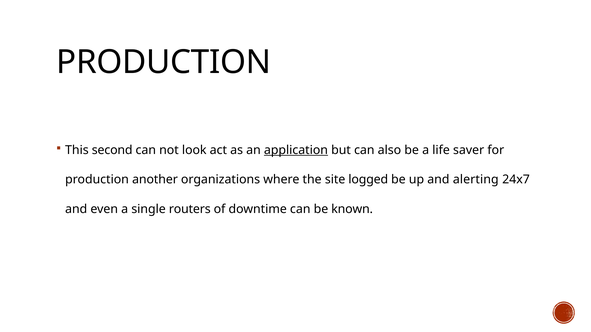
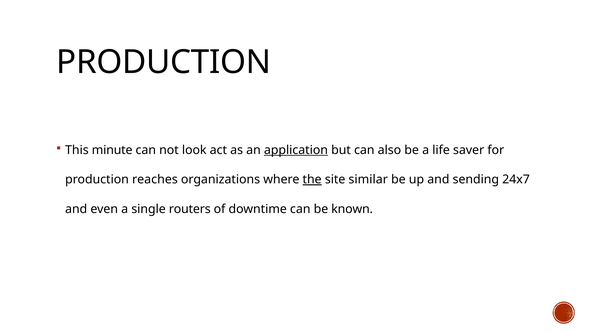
second: second -> minute (112, 150)
another: another -> reaches (155, 180)
the underline: none -> present (312, 180)
logged: logged -> similar (368, 180)
alerting: alerting -> sending (476, 180)
